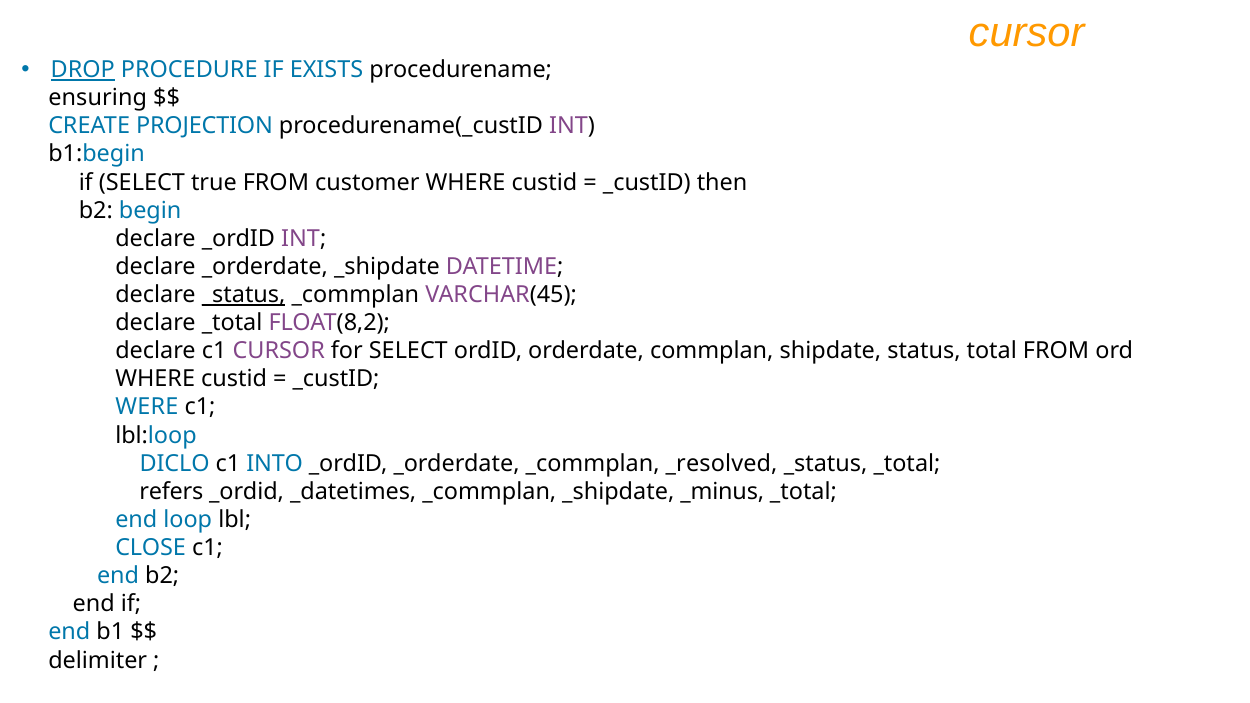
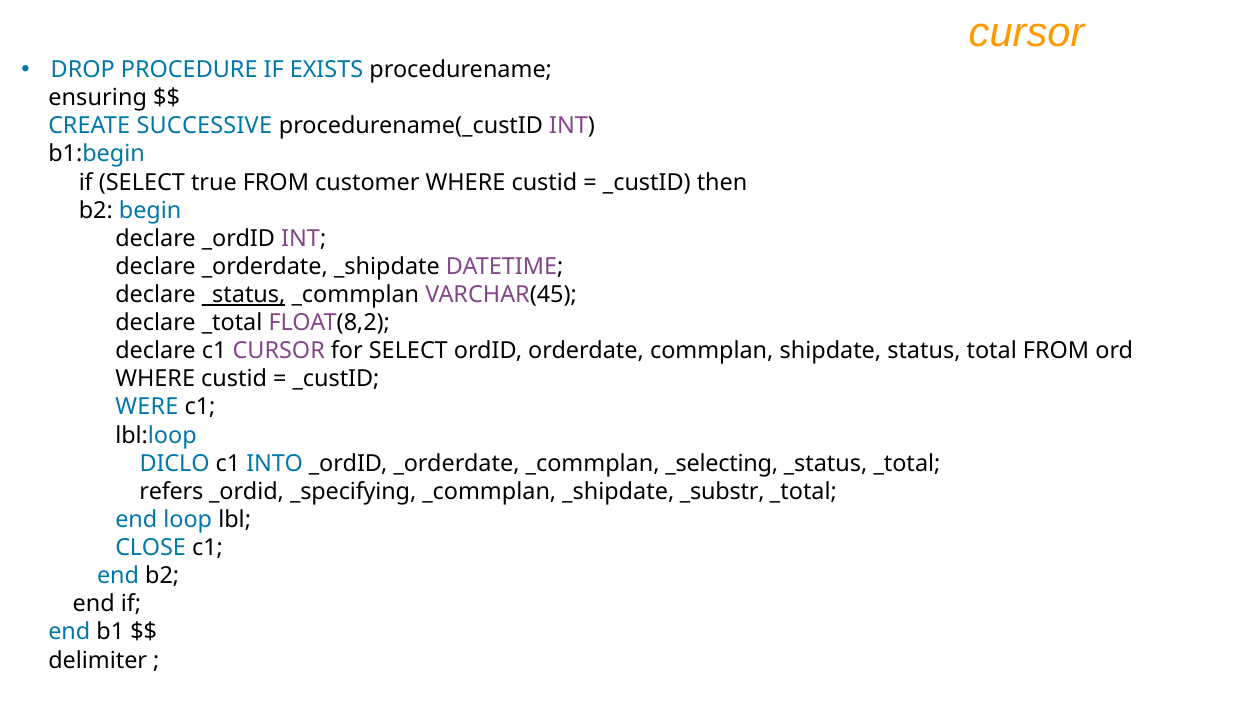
DROP underline: present -> none (83, 70)
PROJECTION: PROJECTION -> SUCCESSIVE (204, 126)
_resolved: _resolved -> _selecting (722, 464)
_datetimes: _datetimes -> _specifying (353, 492)
_minus: _minus -> _substr (722, 492)
